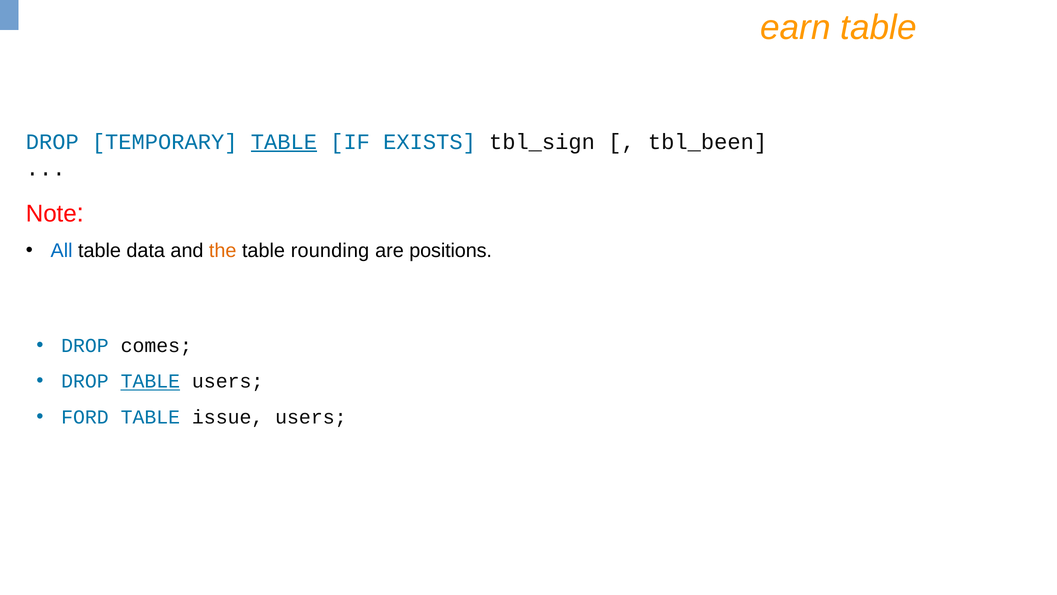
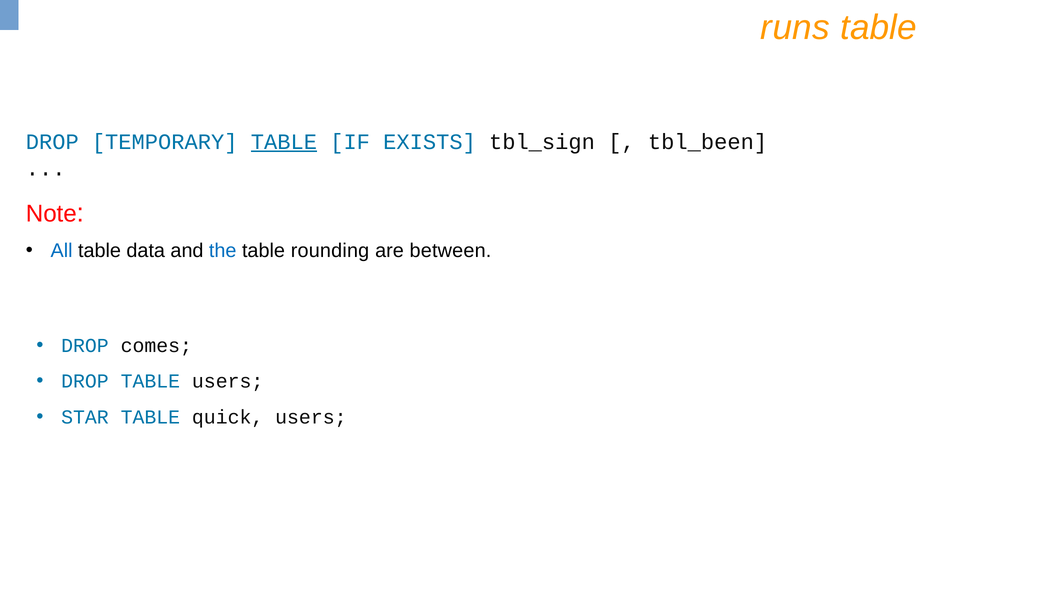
earn: earn -> runs (795, 28)
the colour: orange -> blue (223, 251)
positions: positions -> between (450, 251)
TABLE underline: present -> none (150, 381)
FORD: FORD -> STAR (85, 417)
issue: issue -> quick (228, 417)
